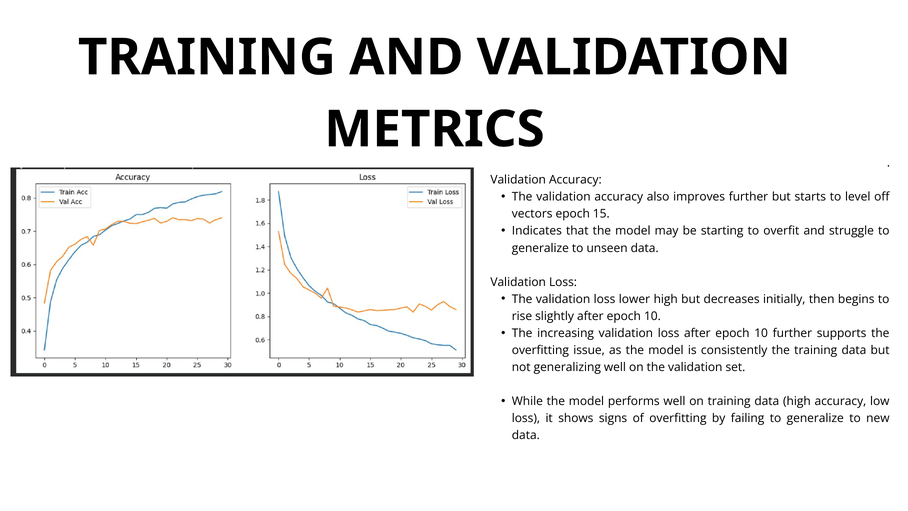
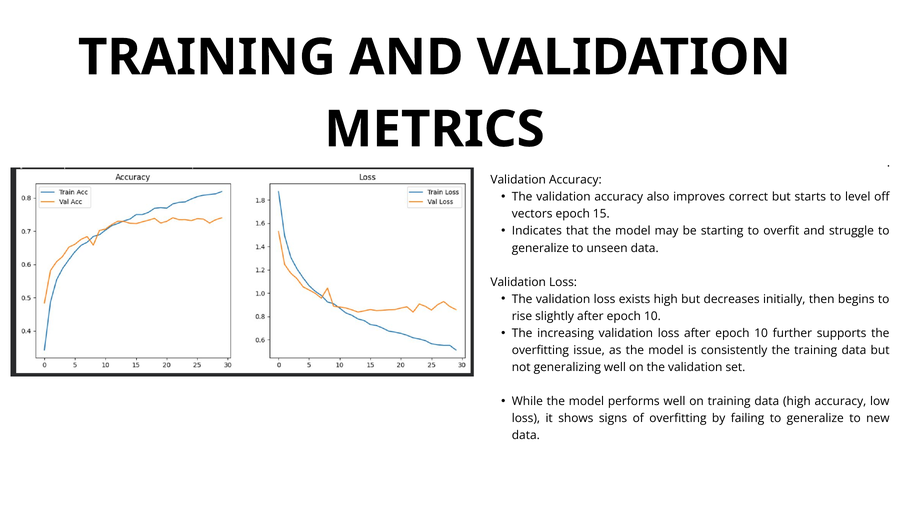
improves further: further -> correct (748, 197)
lower: lower -> exists (634, 299)
